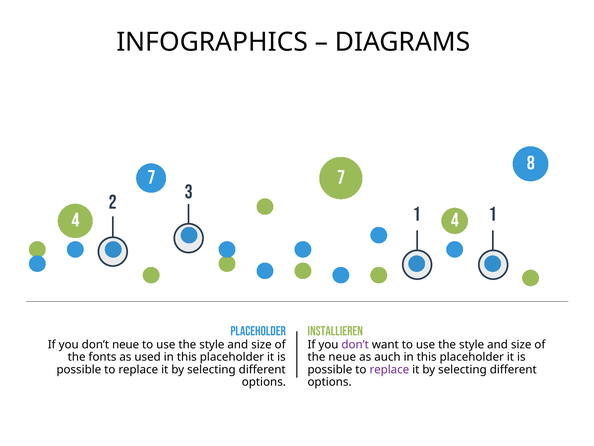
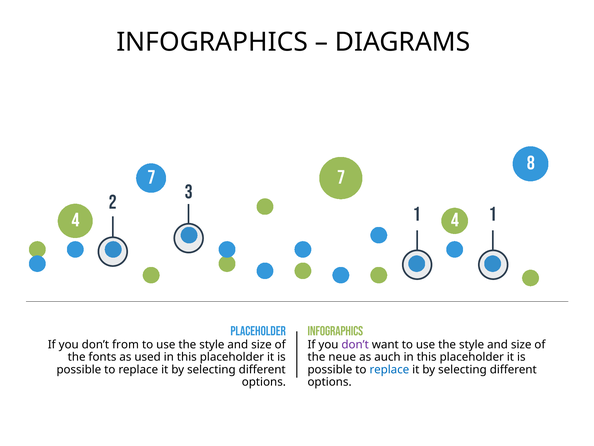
INSTALLIEREN: INSTALLIEREN -> INFOGRAPHICS (335, 331)
don’t neue: neue -> from (126, 344)
replace colour: purple -> blue (389, 369)
